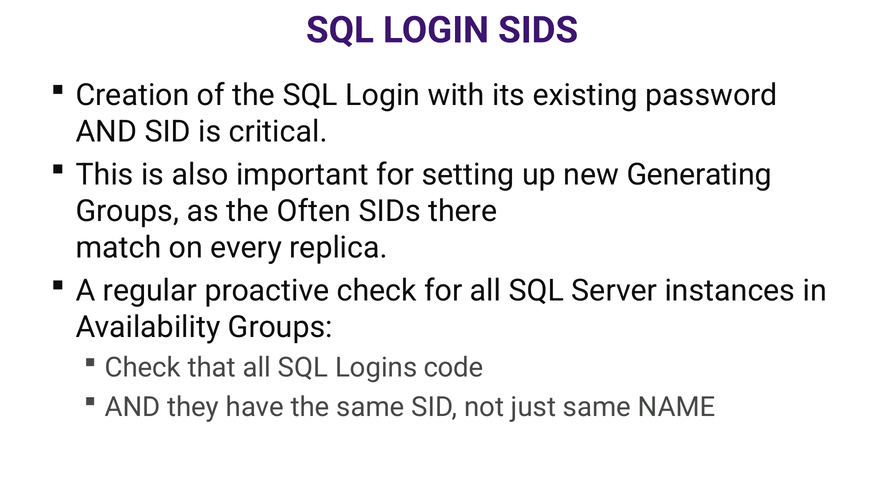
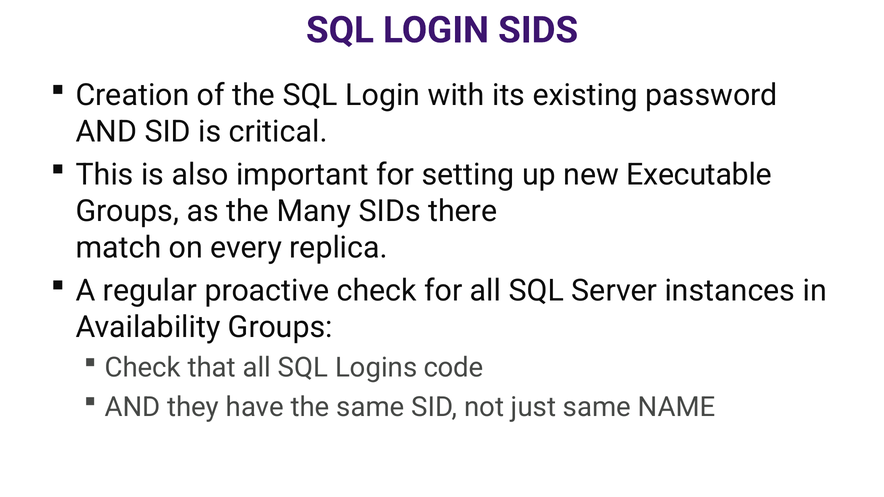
Generating: Generating -> Executable (699, 175)
Often: Often -> Many (314, 212)
